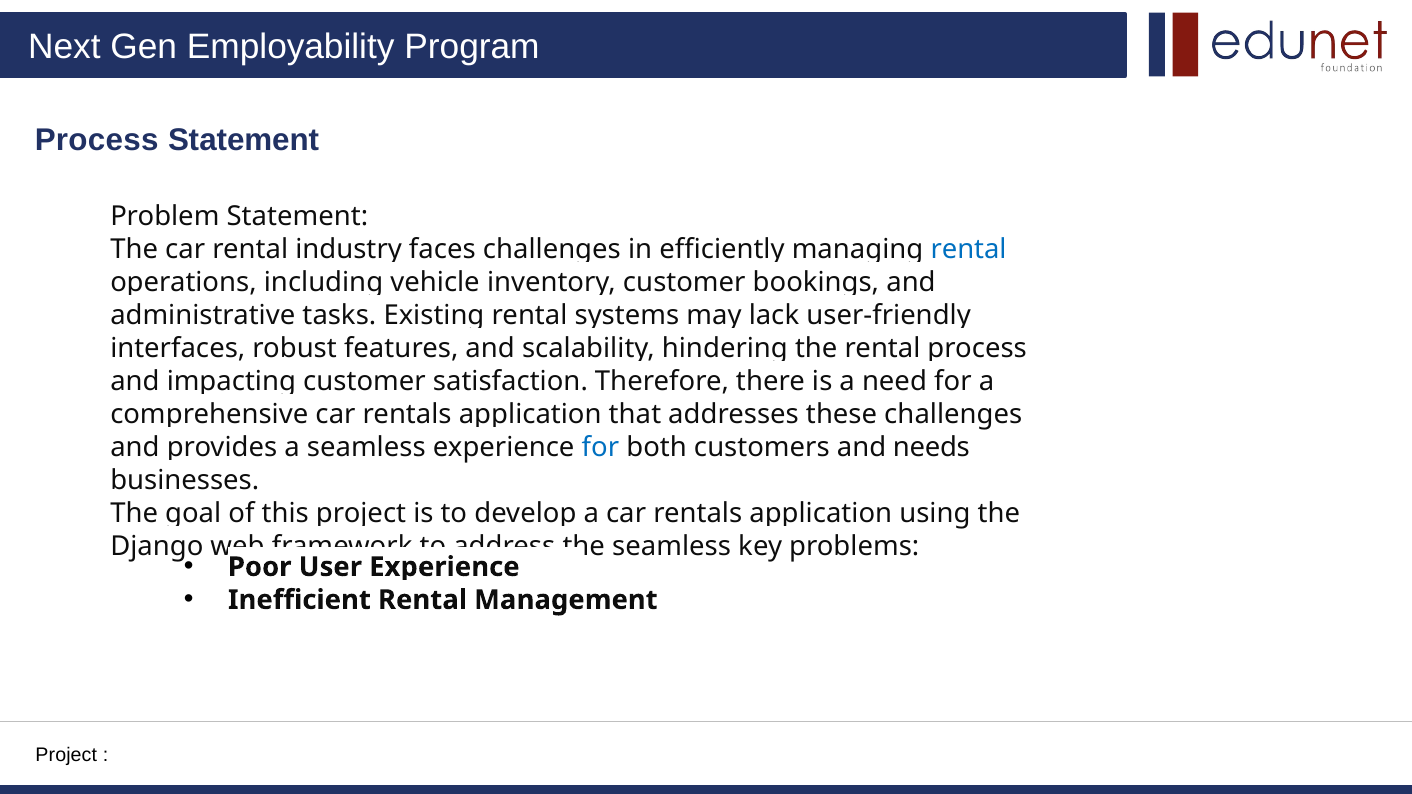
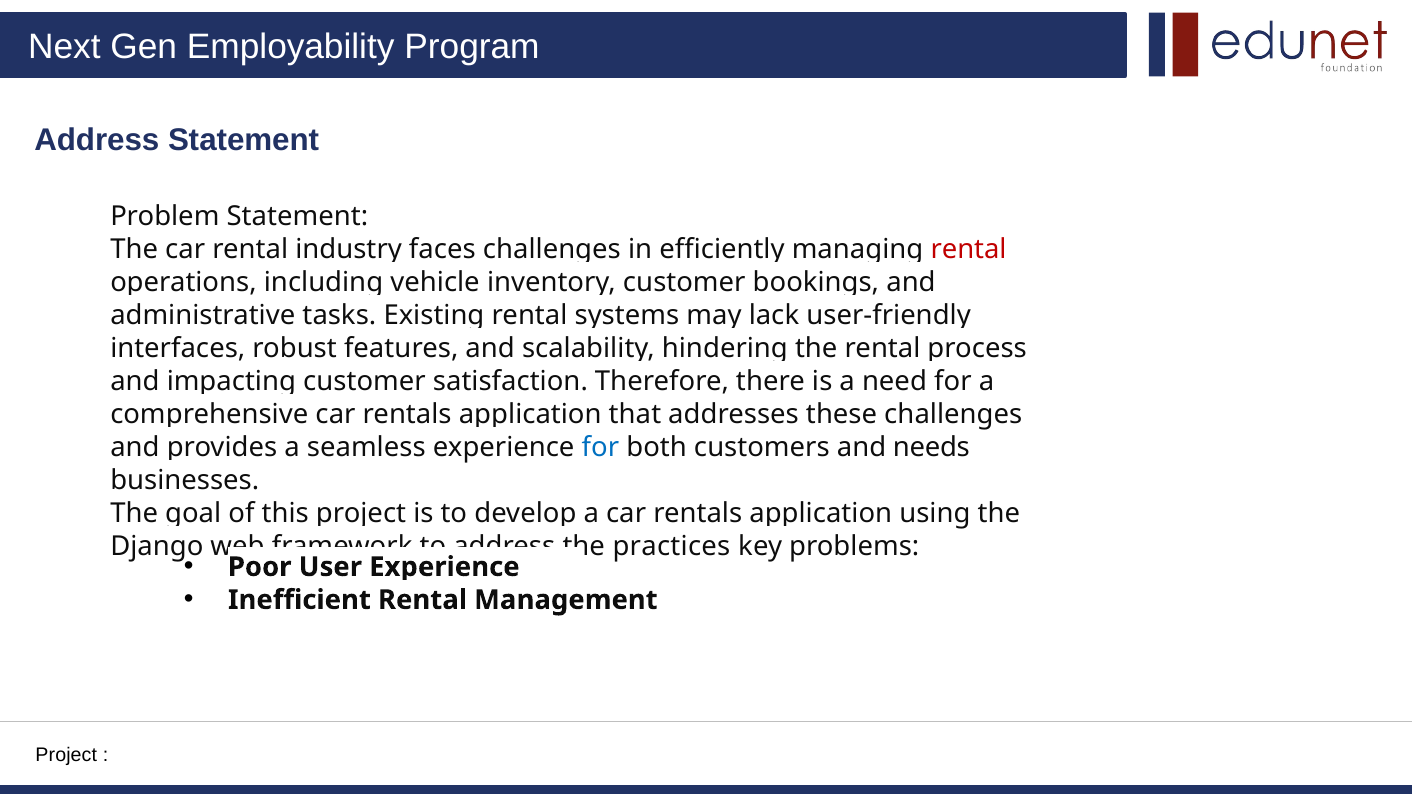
Process: Process -> Address (97, 140)
rental colour: blue -> red (969, 250)
seamless: seamless -> practices (671, 546)
